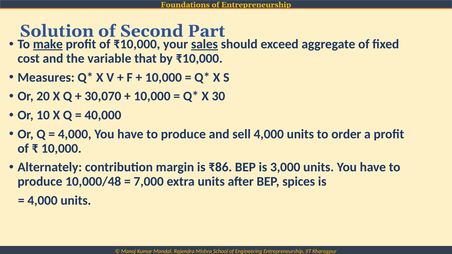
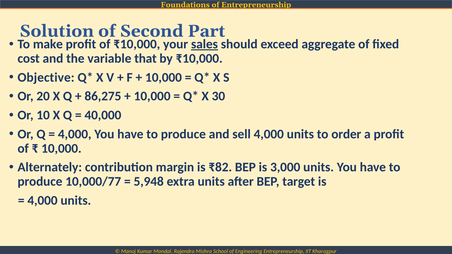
make underline: present -> none (48, 44)
Measures: Measures -> Objective (46, 77)
30,070: 30,070 -> 86,275 (103, 96)
₹86: ₹86 -> ₹82 (220, 167)
10,000/48: 10,000/48 -> 10,000/77 (93, 182)
7,000: 7,000 -> 5,948 (149, 182)
spices: spices -> target (299, 182)
